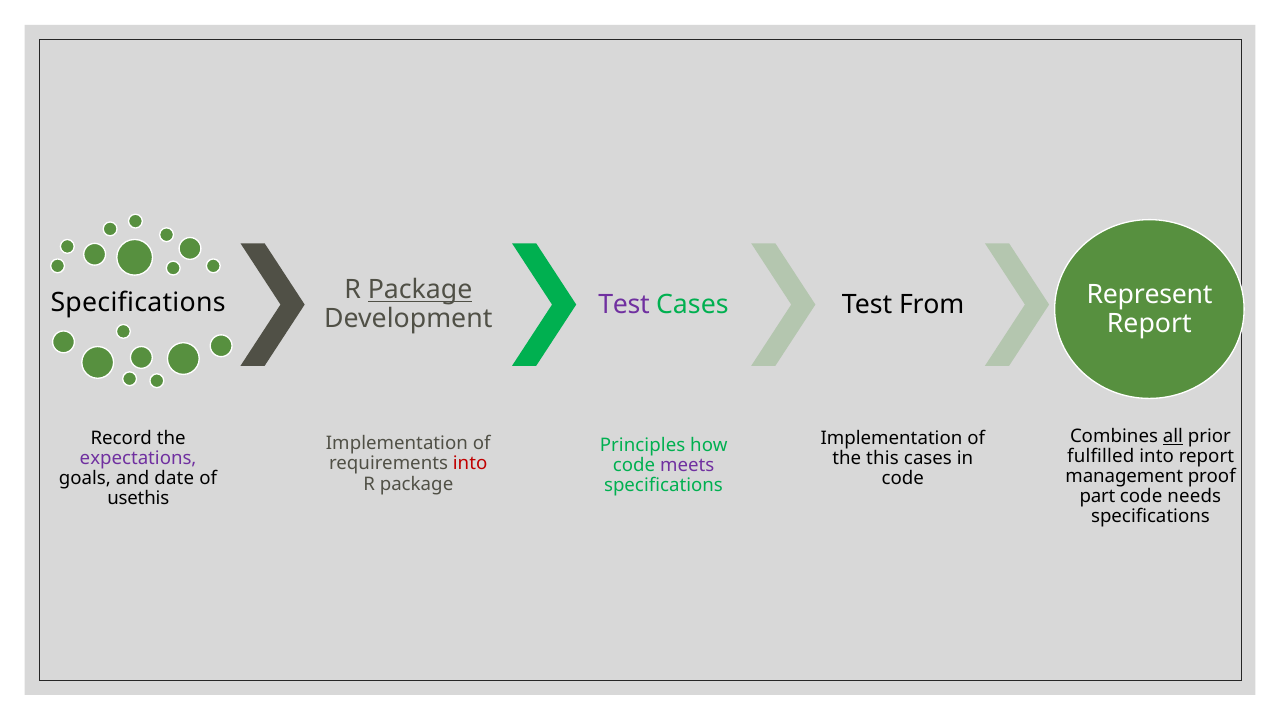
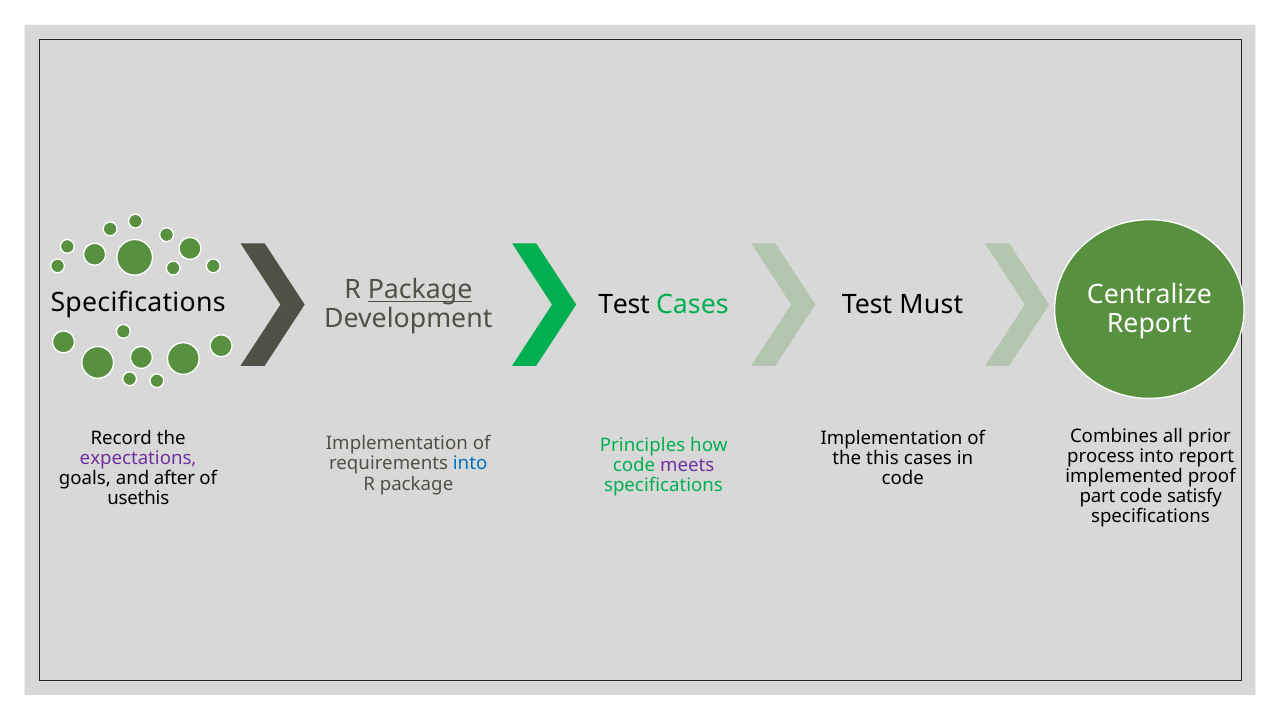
Represent: Represent -> Centralize (1149, 294)
Test colour: purple -> black (624, 304)
From: From -> Must (931, 304)
all underline: present -> none (1173, 436)
fulfilled: fulfilled -> process (1101, 456)
into colour: red -> blue (470, 464)
management: management -> implemented (1124, 476)
date: date -> after (174, 478)
needs: needs -> satisfy (1194, 497)
